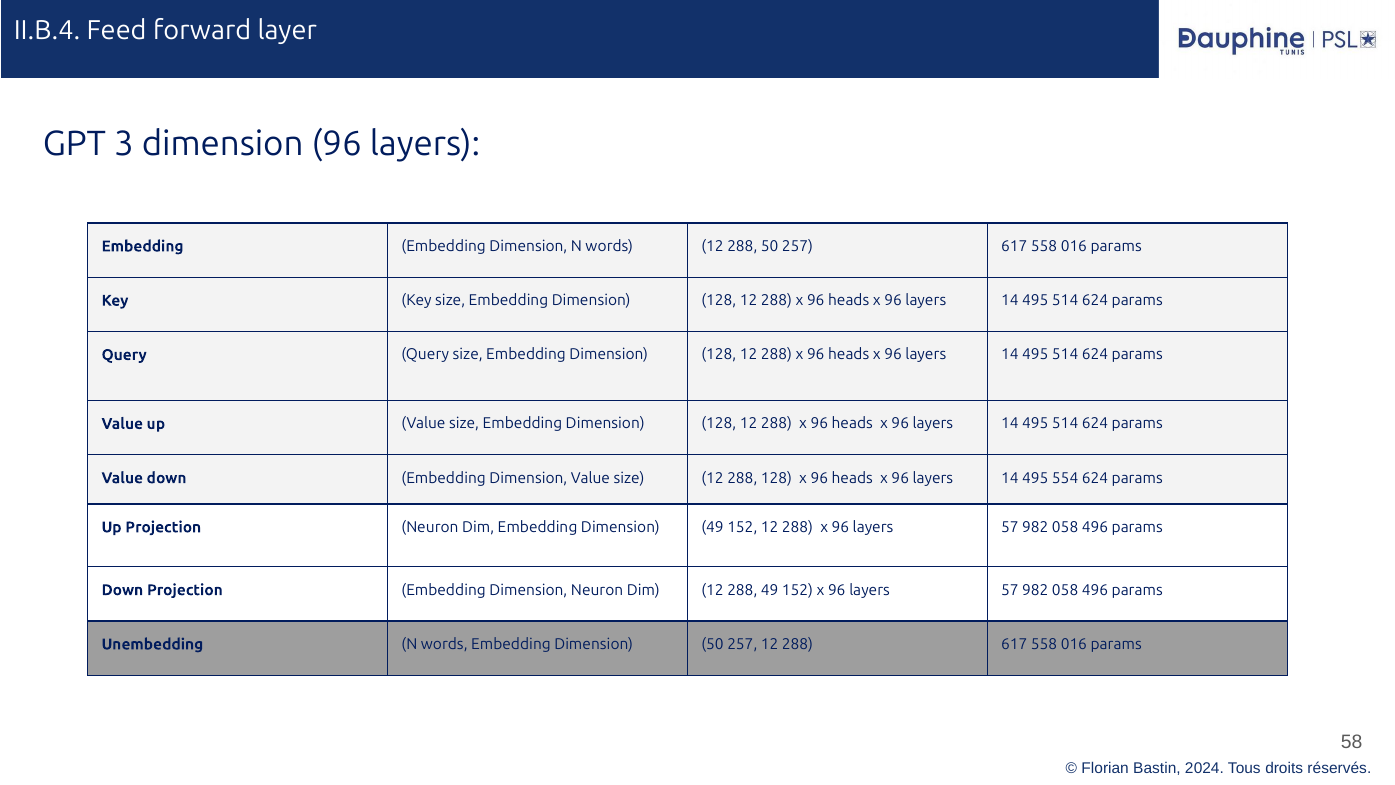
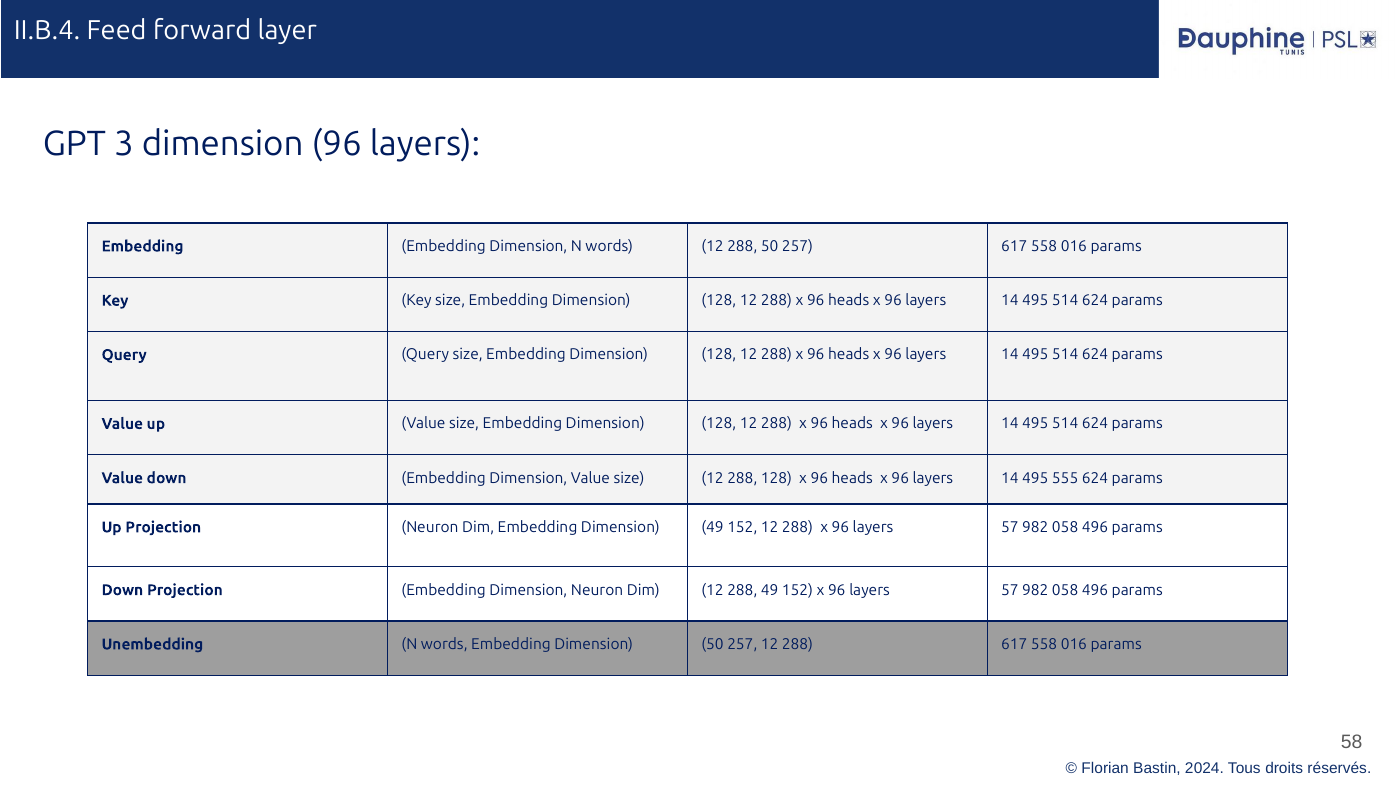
554: 554 -> 555 (1065, 478)
